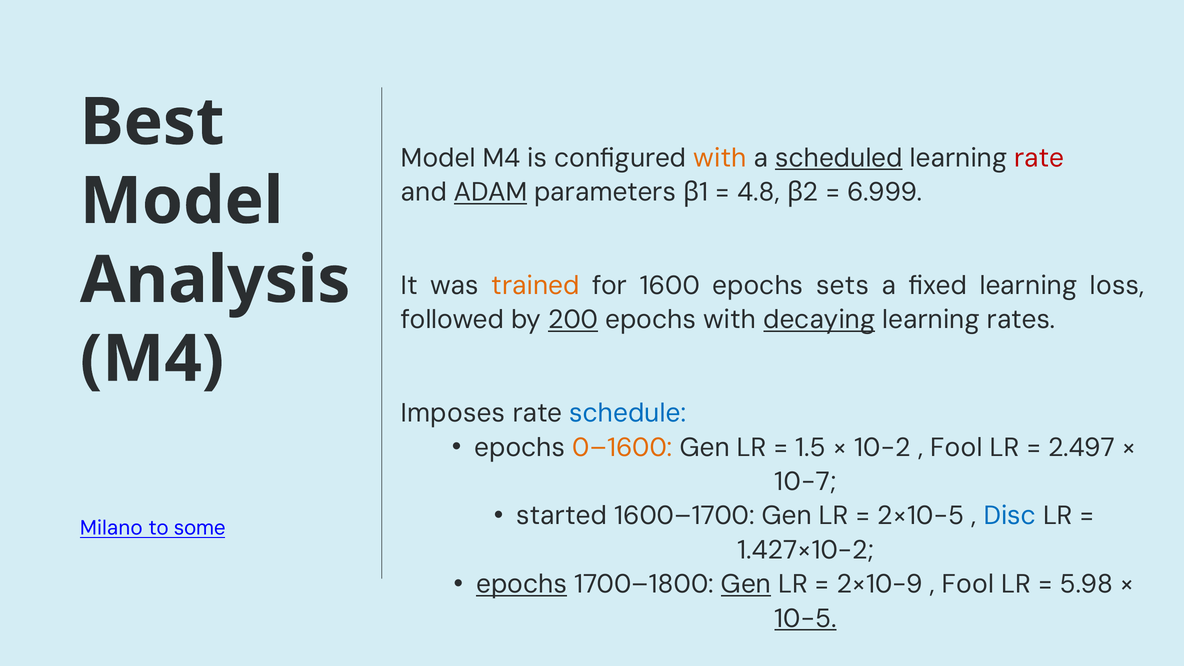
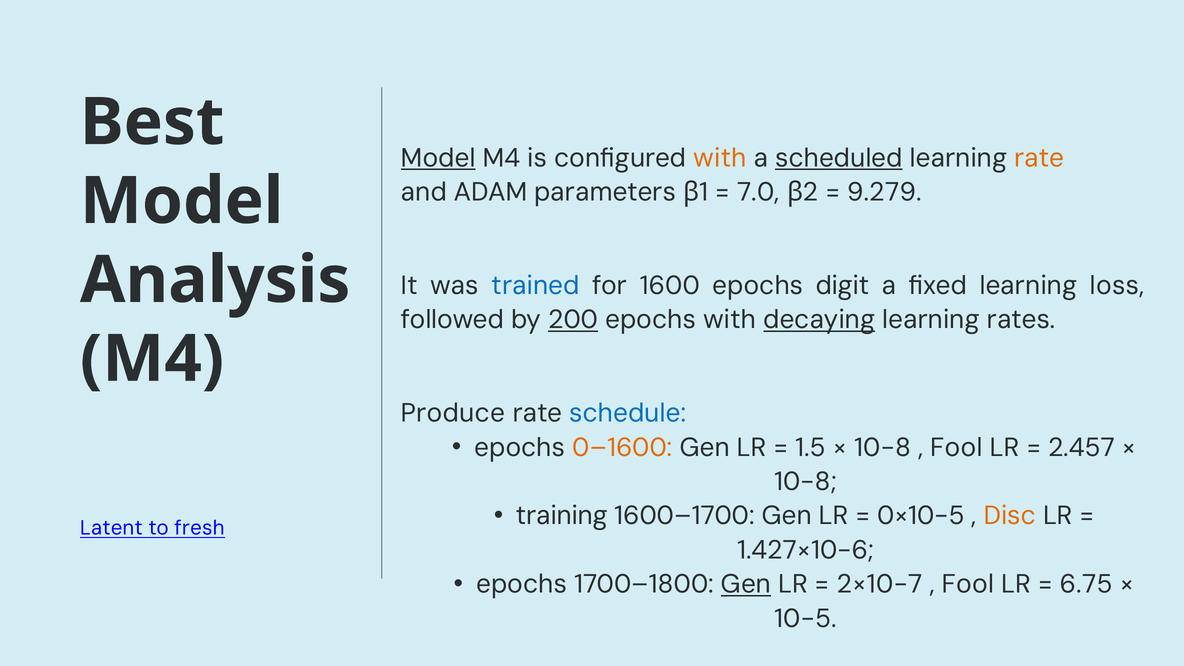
Model underline: none -> present (438, 158)
rate colour: red -> orange (1039, 158)
ADAM underline: present -> none (491, 192)
4.8: 4.8 -> 7.0 (758, 192)
6.999: 6.999 -> 9.279 (884, 192)
trained colour: orange -> blue (535, 286)
sets: sets -> digit (843, 286)
Imposes: Imposes -> Produce (453, 413)
10−2: 10−2 -> 10−8 (883, 447)
2.497: 2.497 -> 2.457 (1081, 447)
10−7: 10−7 -> 10−8 (806, 482)
started: started -> training (562, 516)
2×10−5: 2×10−5 -> 0×10−5 (921, 516)
Disc colour: blue -> orange (1010, 516)
Milano: Milano -> Latent (111, 528)
some: some -> fresh (200, 528)
1.427×10−2: 1.427×10−2 -> 1.427×10−6 (806, 550)
epochs underline: present -> none (522, 584)
2×10−9: 2×10−9 -> 2×10−7 (880, 584)
5.98: 5.98 -> 6.75 (1086, 584)
10−5 underline: present -> none (806, 618)
